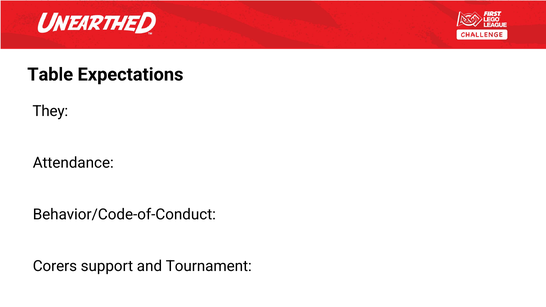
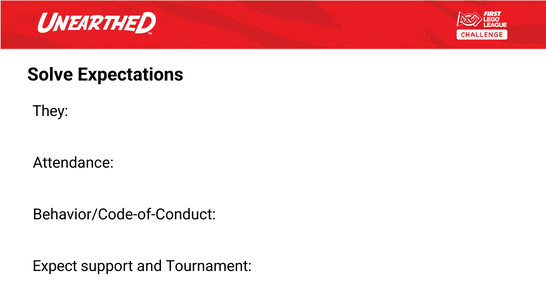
Table: Table -> Solve (50, 75)
Corers: Corers -> Expect (55, 266)
